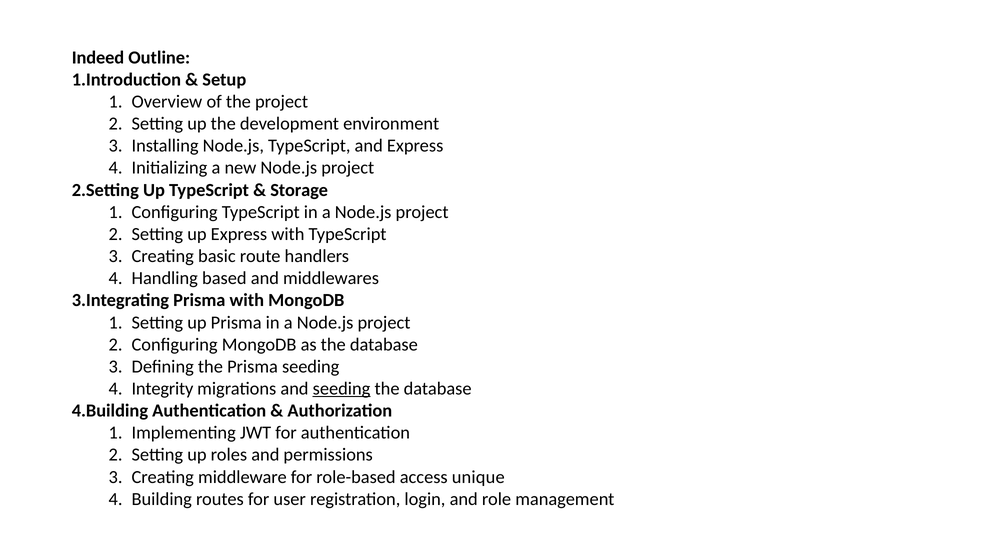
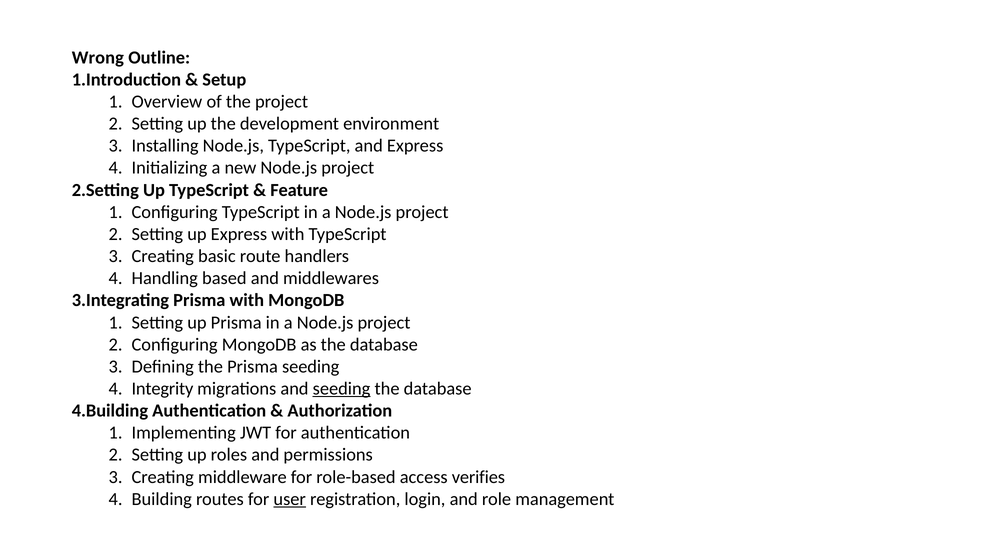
Indeed: Indeed -> Wrong (98, 58)
Storage: Storage -> Feature (299, 190)
unique: unique -> verifies (478, 477)
user underline: none -> present (290, 499)
